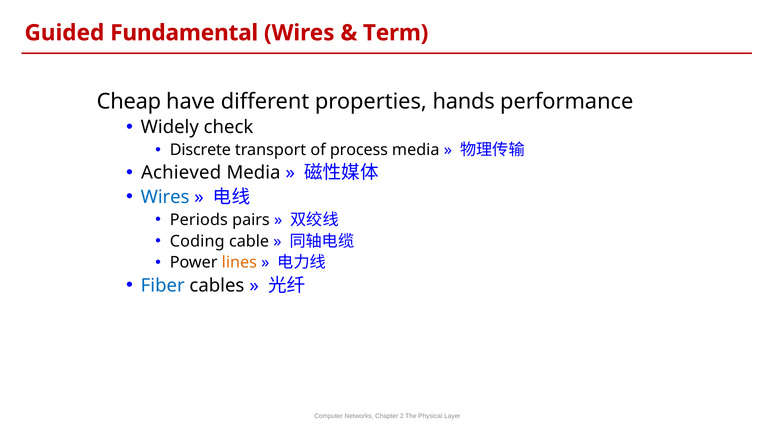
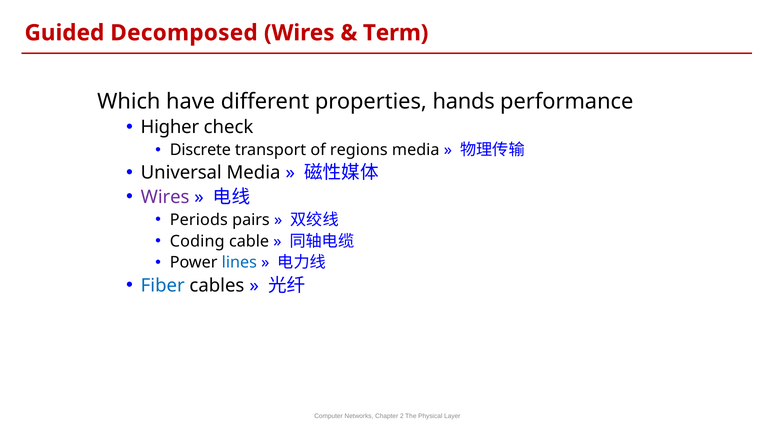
Fundamental: Fundamental -> Decomposed (184, 33)
Cheap: Cheap -> Which (129, 101)
Widely: Widely -> Higher (170, 127)
process: process -> regions (359, 150)
Achieved: Achieved -> Universal (181, 173)
Wires colour: blue -> purple (165, 197)
lines colour: orange -> blue (239, 263)
